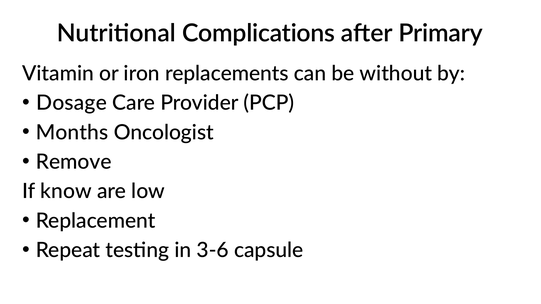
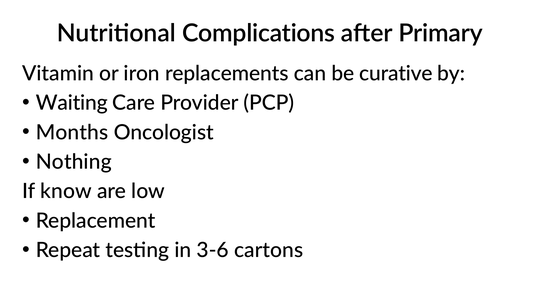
without: without -> curative (396, 74)
Dosage: Dosage -> Waiting (72, 103)
Remove: Remove -> Nothing (74, 162)
capsule: capsule -> cartons (269, 250)
